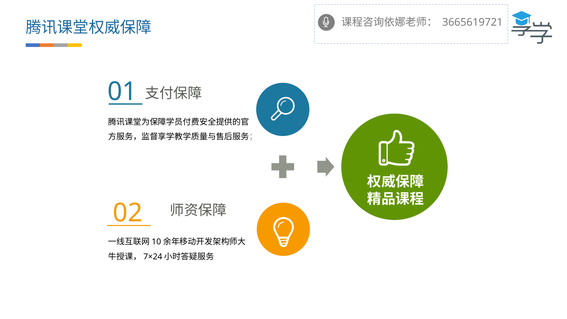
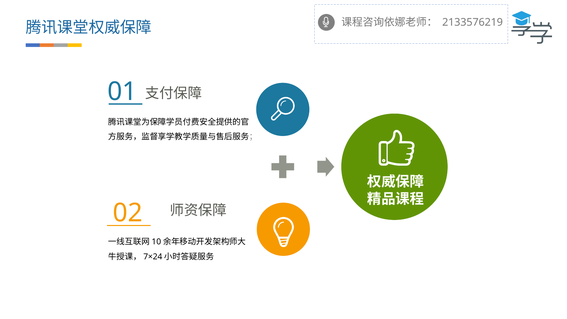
3665619721: 3665619721 -> 2133576219 (473, 22)
